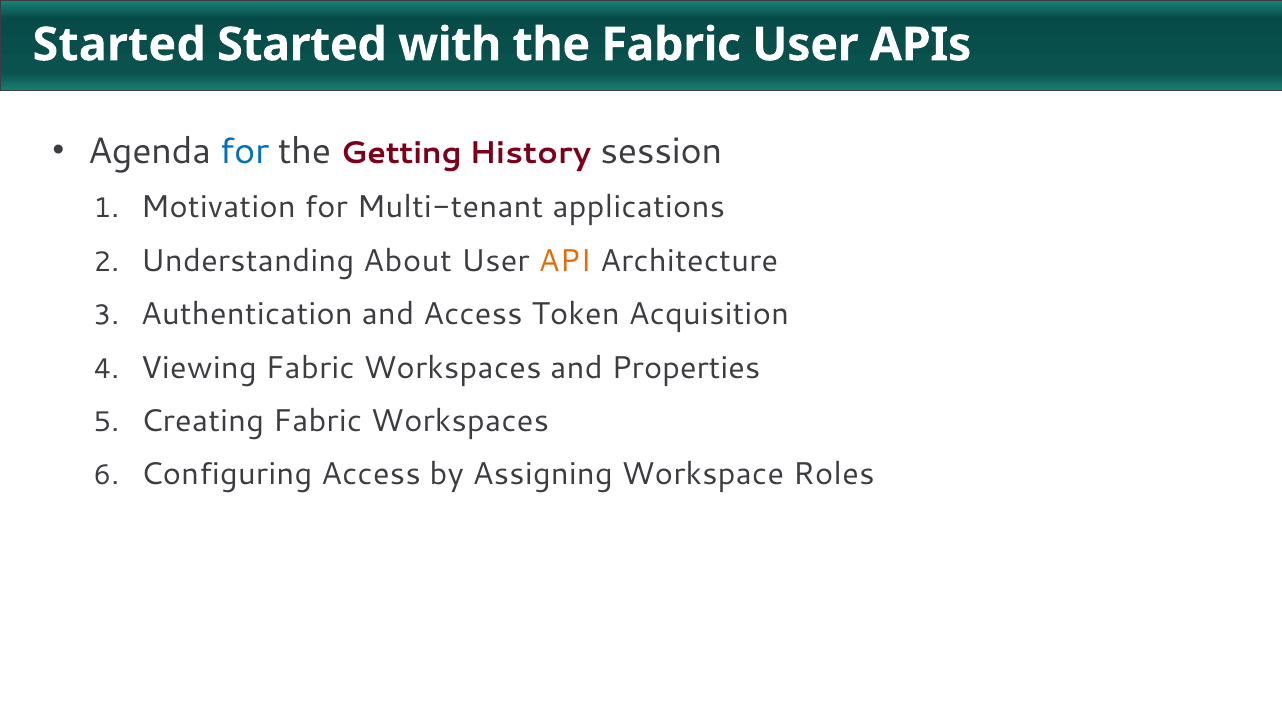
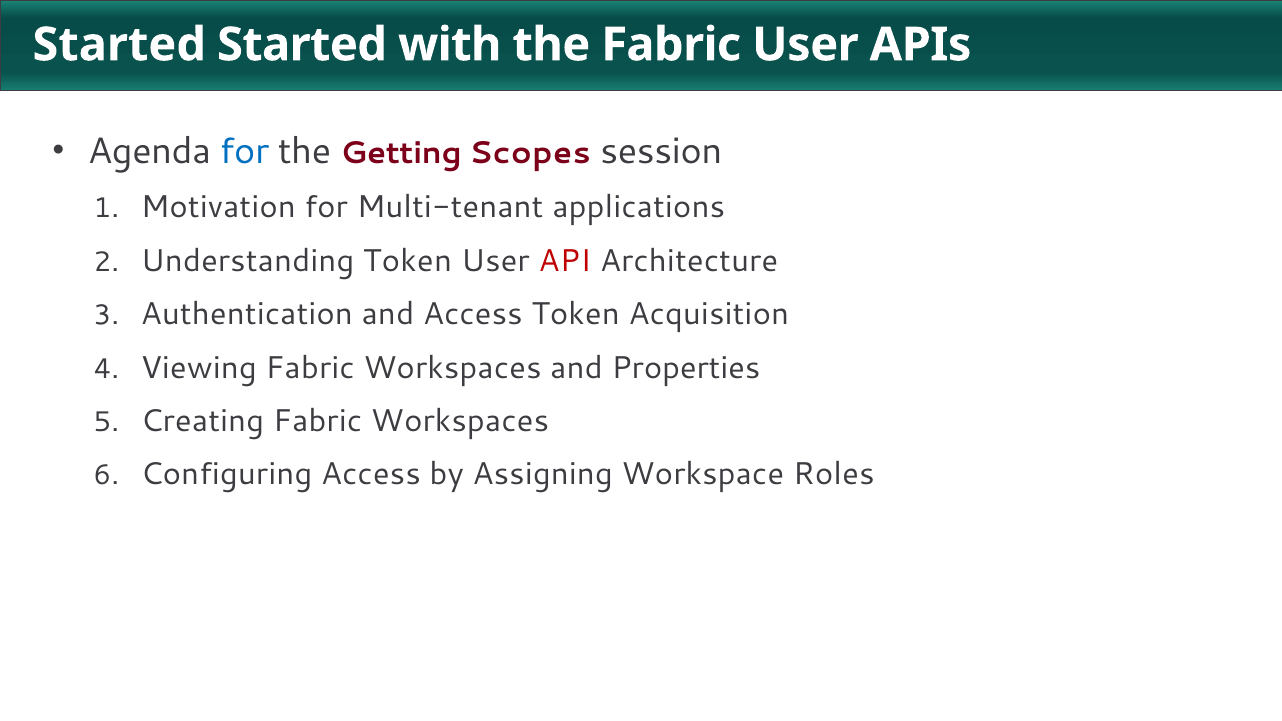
History: History -> Scopes (530, 153)
Understanding About: About -> Token (407, 261)
API colour: orange -> red (565, 261)
